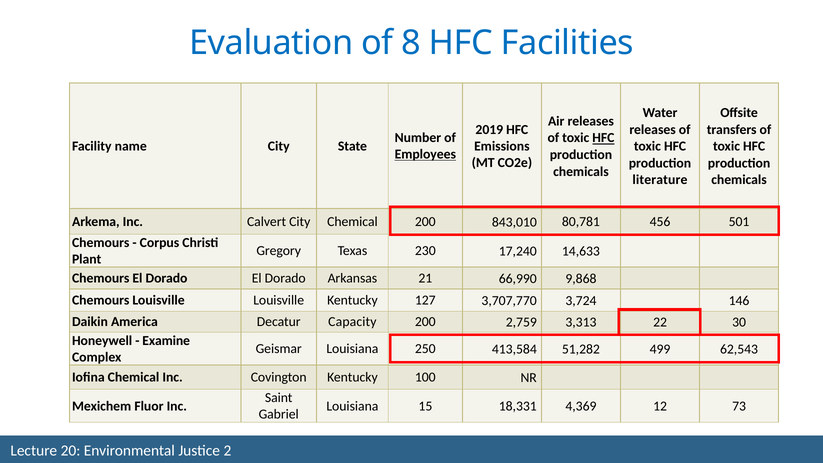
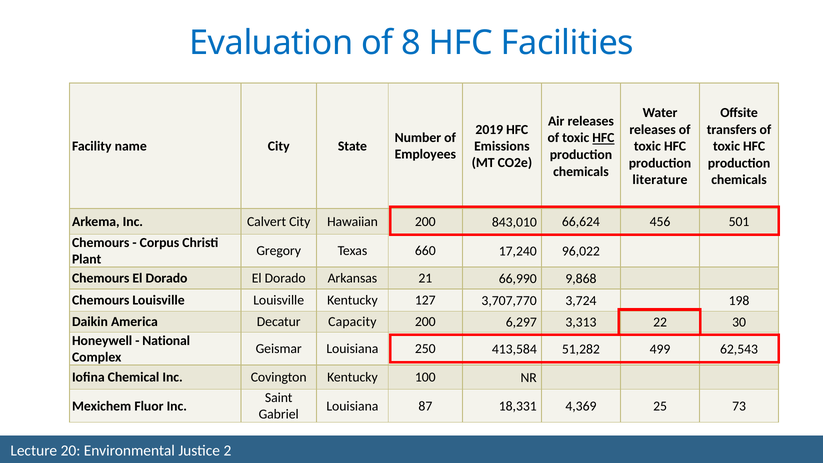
Employees underline: present -> none (425, 154)
City Chemical: Chemical -> Hawaiian (352, 222)
80,781: 80,781 -> 66,624 (581, 222)
230: 230 -> 660 (425, 251)
14,633: 14,633 -> 96,022 (581, 251)
146: 146 -> 198 (739, 301)
2,759: 2,759 -> 6,297 (521, 322)
Examine: Examine -> National (166, 341)
15: 15 -> 87 (425, 406)
12: 12 -> 25 (660, 406)
